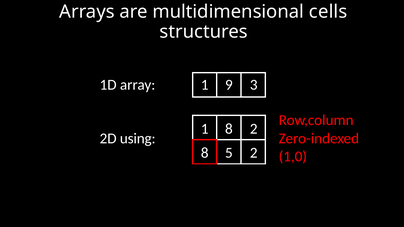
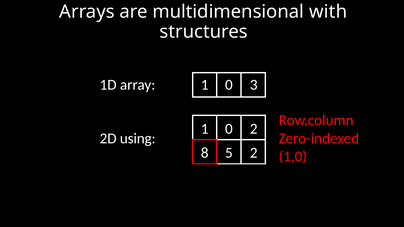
cells: cells -> with (328, 12)
9: 9 -> 0 (229, 85)
8: 8 -> 0 (229, 129)
